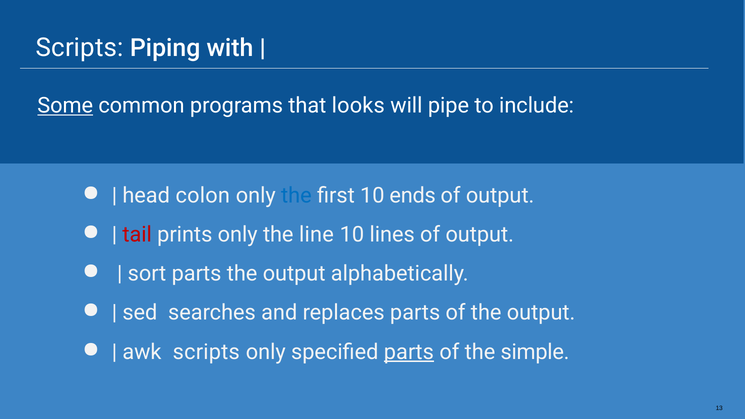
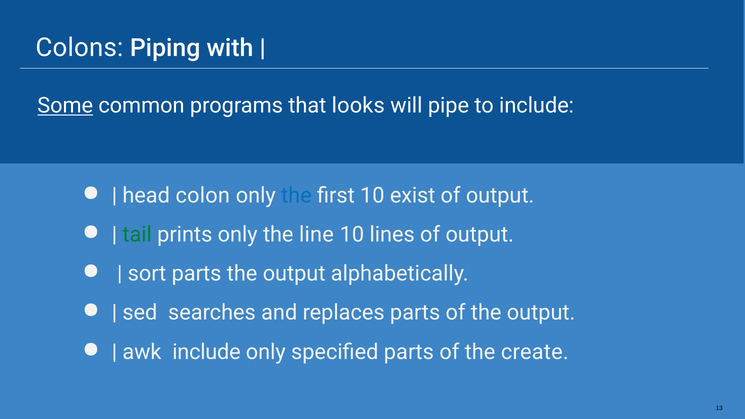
Scripts: Scripts -> Colons (80, 48)
ends: ends -> exist (413, 196)
tail colour: red -> green (137, 235)
awk scripts: scripts -> include (206, 352)
parts underline: present -> none (409, 352)
simple: simple -> create (535, 352)
